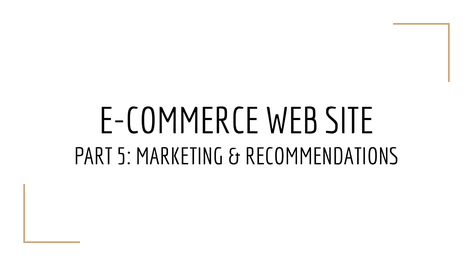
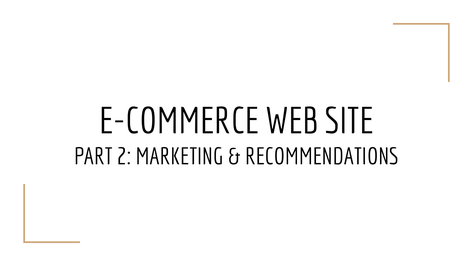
5: 5 -> 2 (124, 157)
